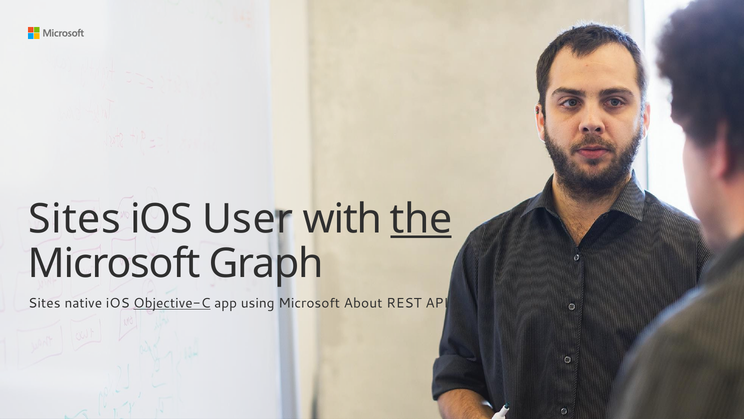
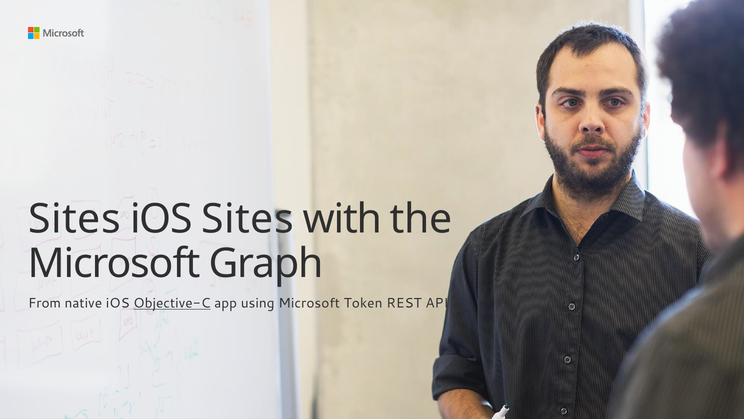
iOS User: User -> Sites (248, 219)
the underline: present -> none (421, 219)
Sites: Sites -> From (45, 303)
About: About -> Token (363, 303)
